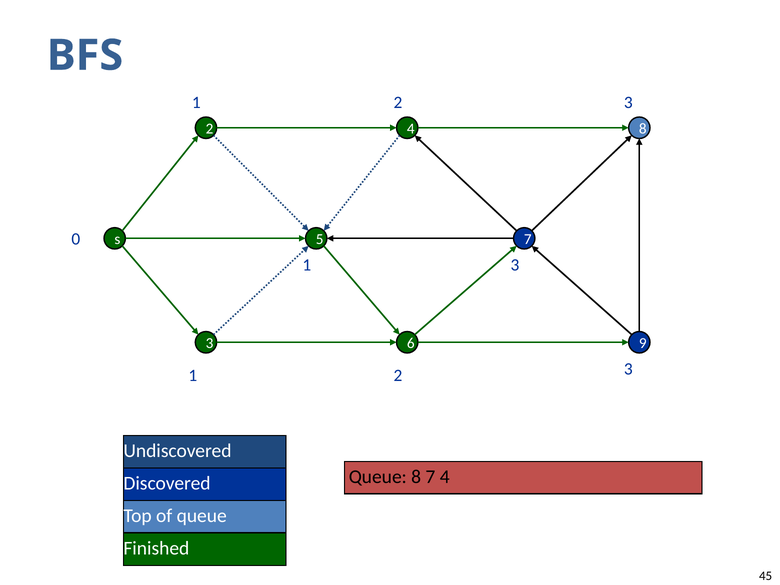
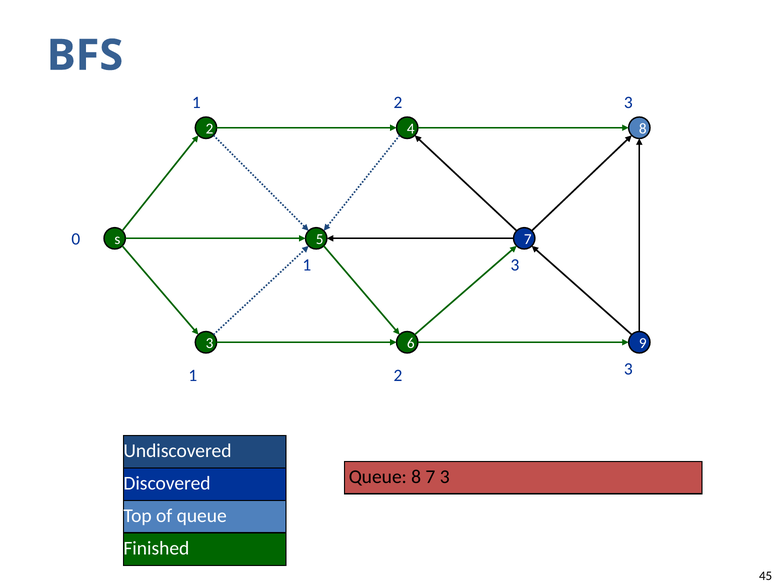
7 4: 4 -> 3 (445, 477)
